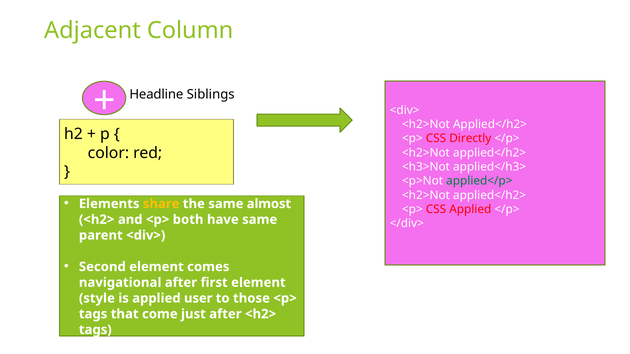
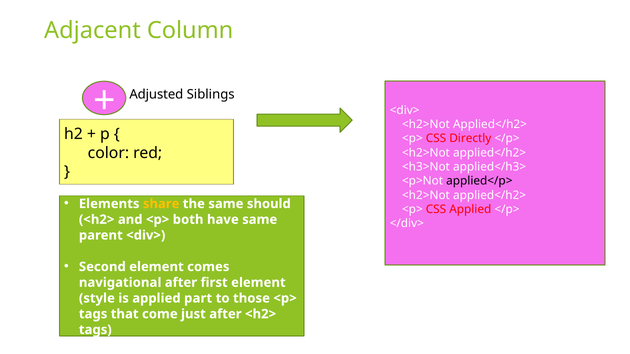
Headline: Headline -> Adjusted (156, 95)
applied</p> colour: green -> black (479, 181)
almost: almost -> should (269, 204)
user: user -> part (198, 299)
